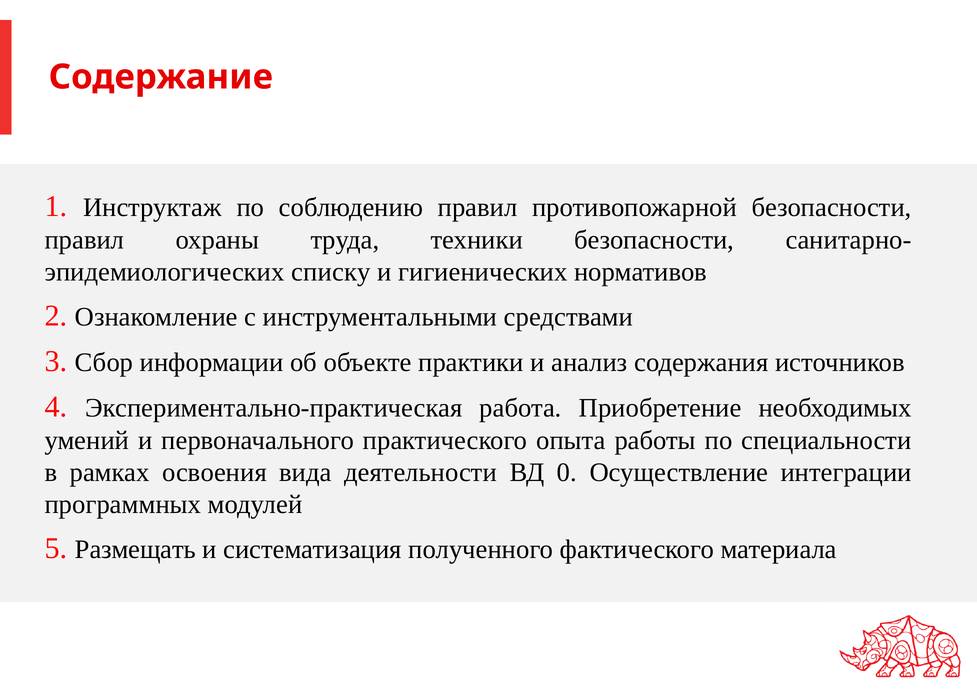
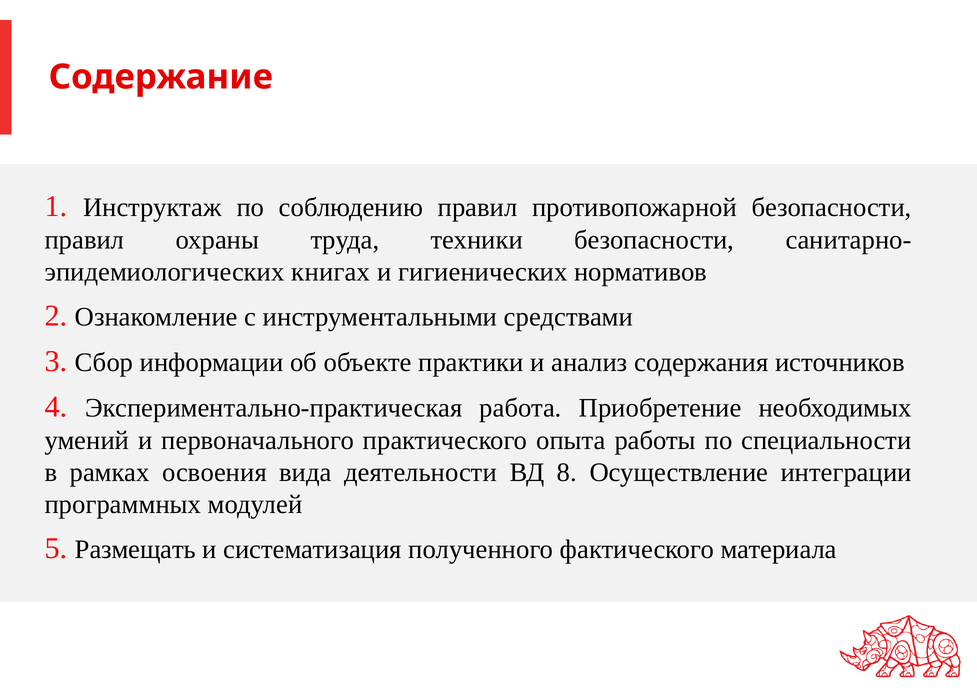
списку: списку -> книгах (331, 272)
0: 0 -> 8 (567, 472)
